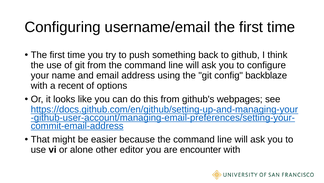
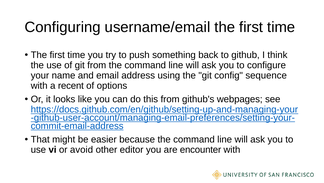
backblaze: backblaze -> sequence (266, 75)
alone: alone -> avoid (82, 149)
